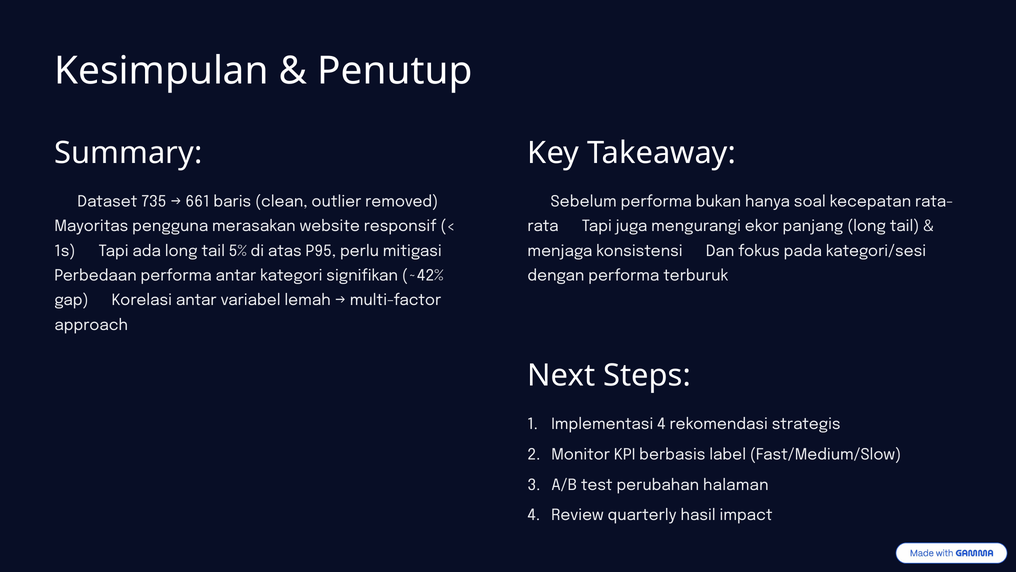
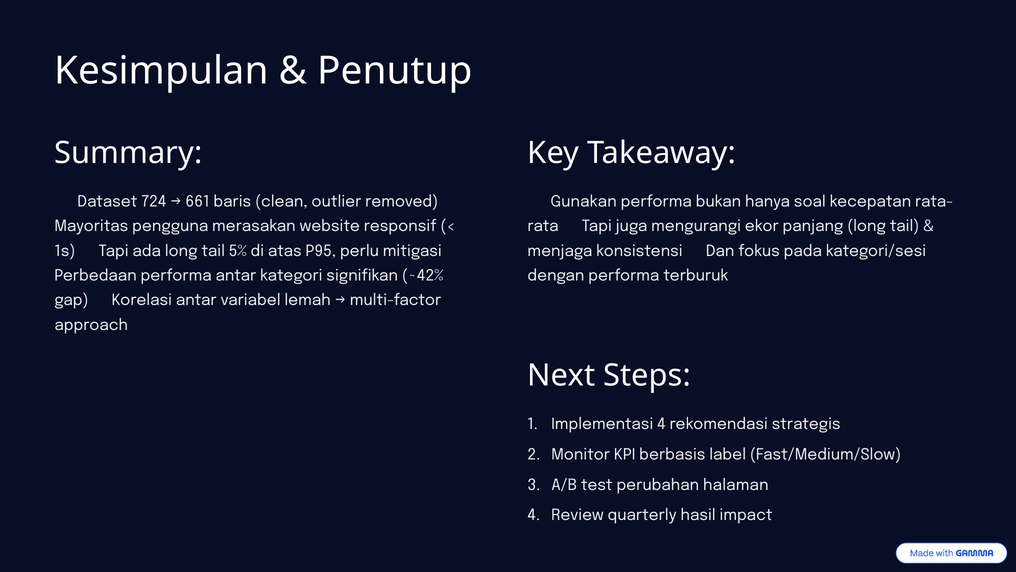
735: 735 -> 724 (154, 201)
Sebelum: Sebelum -> Gunakan (584, 201)
